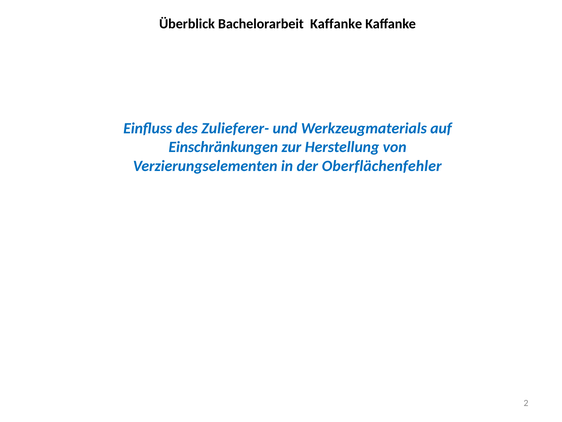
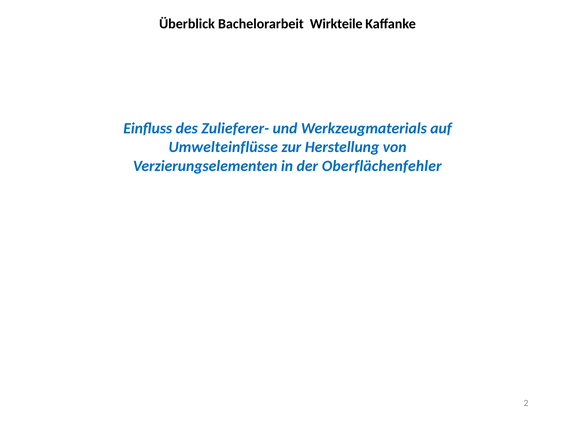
Bachelorarbeit Kaffanke: Kaffanke -> Wirkteile (336, 24)
Einschränkungen: Einschränkungen -> Umwelteinflüsse (223, 147)
